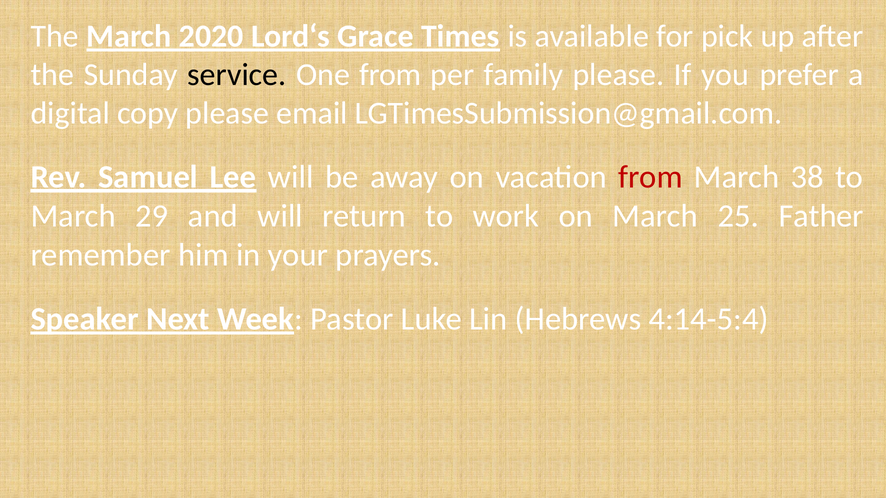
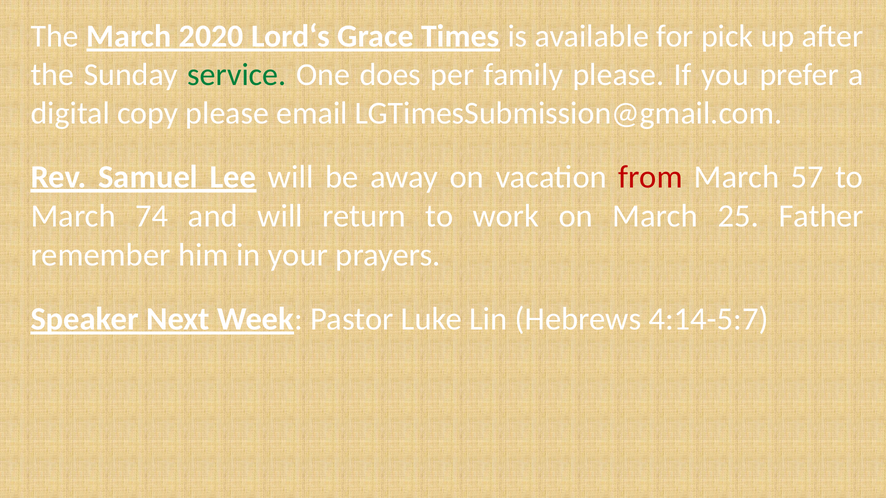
service colour: black -> green (237, 75)
One from: from -> does (390, 75)
38: 38 -> 57 (807, 177)
29: 29 -> 74 (152, 216)
4:14-5:4: 4:14-5:4 -> 4:14-5:7 (708, 319)
